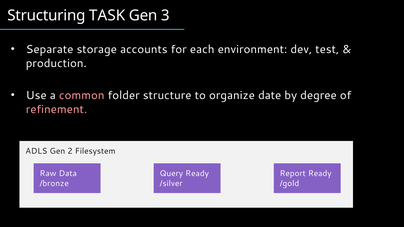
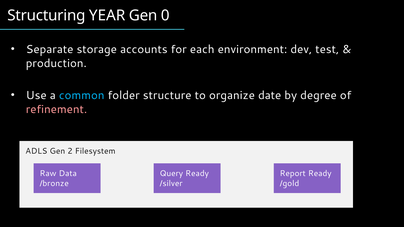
TASK: TASK -> YEAR (107, 16)
3: 3 -> 0 (165, 16)
common colour: pink -> light blue (82, 96)
